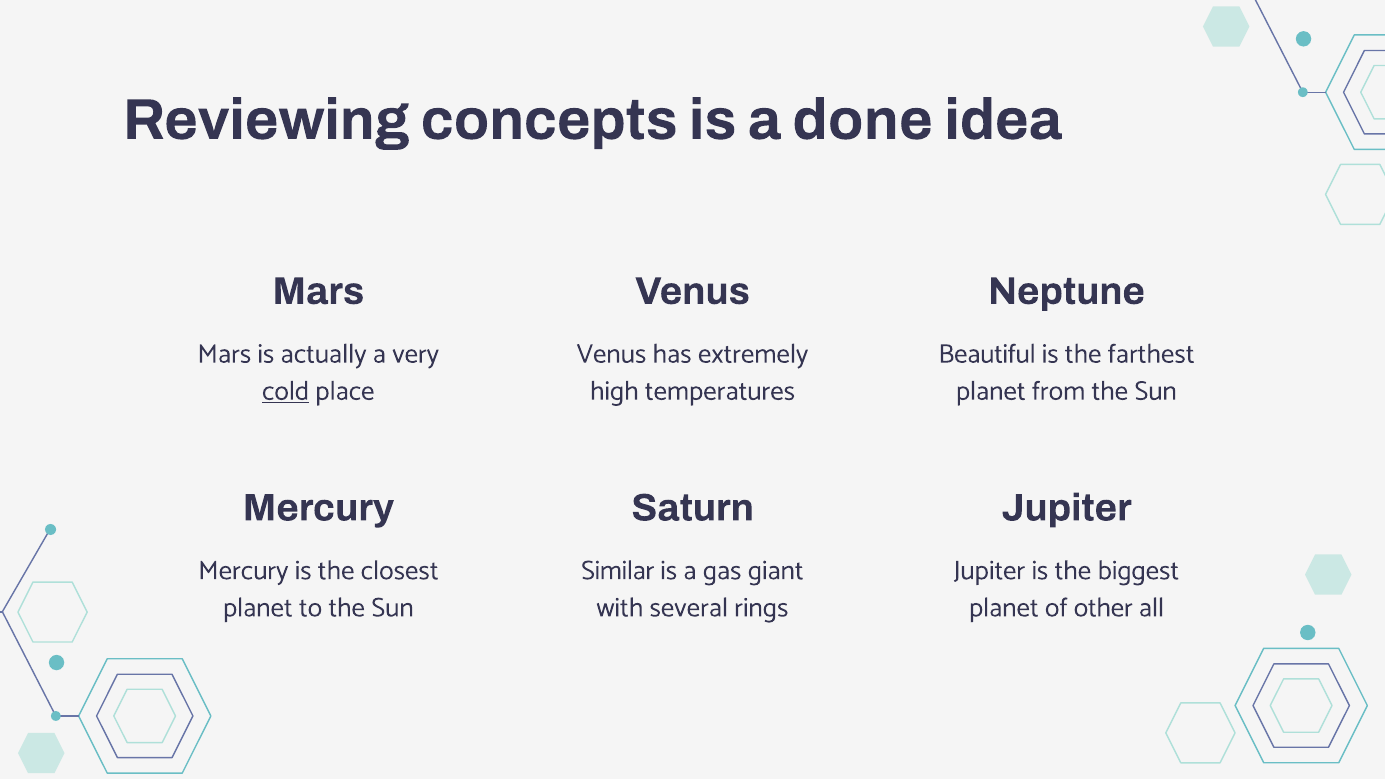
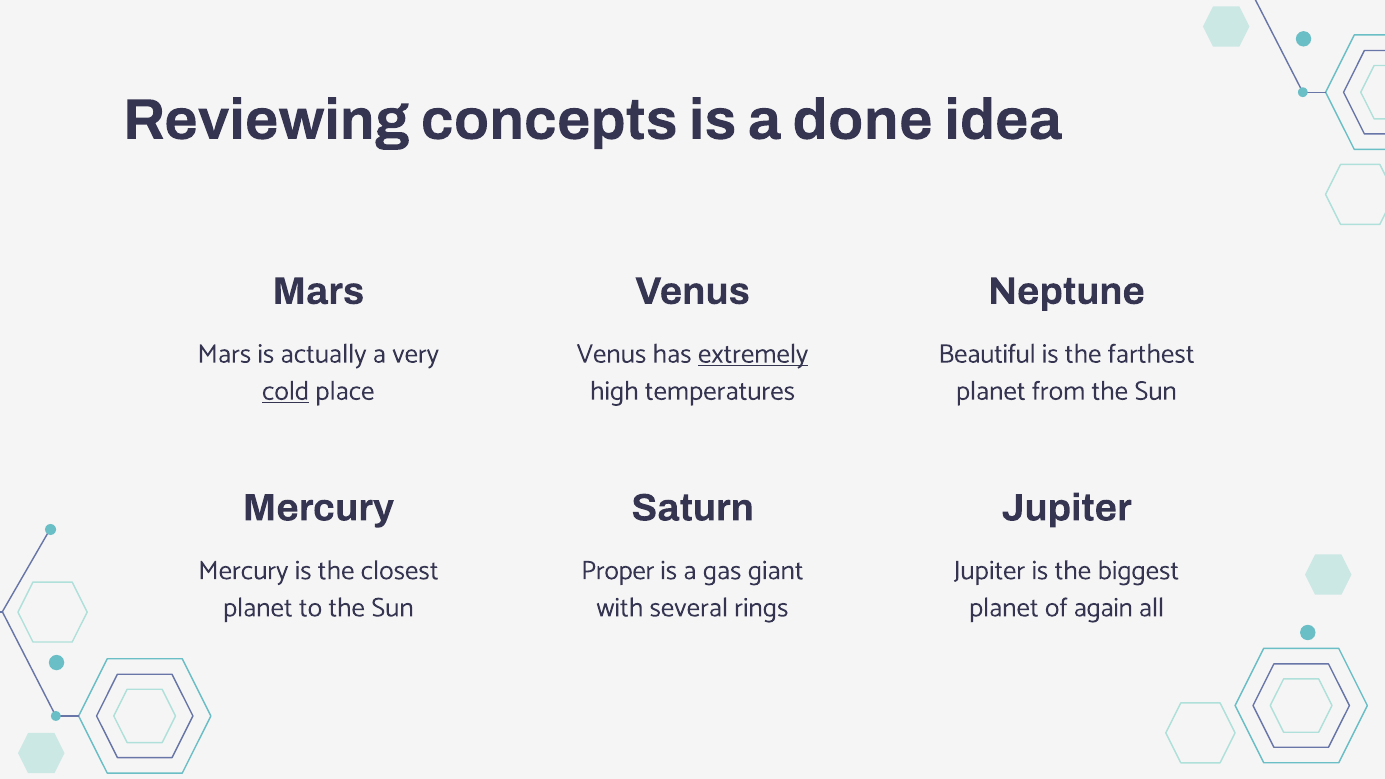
extremely underline: none -> present (753, 354)
Similar: Similar -> Proper (618, 570)
other: other -> again (1103, 608)
